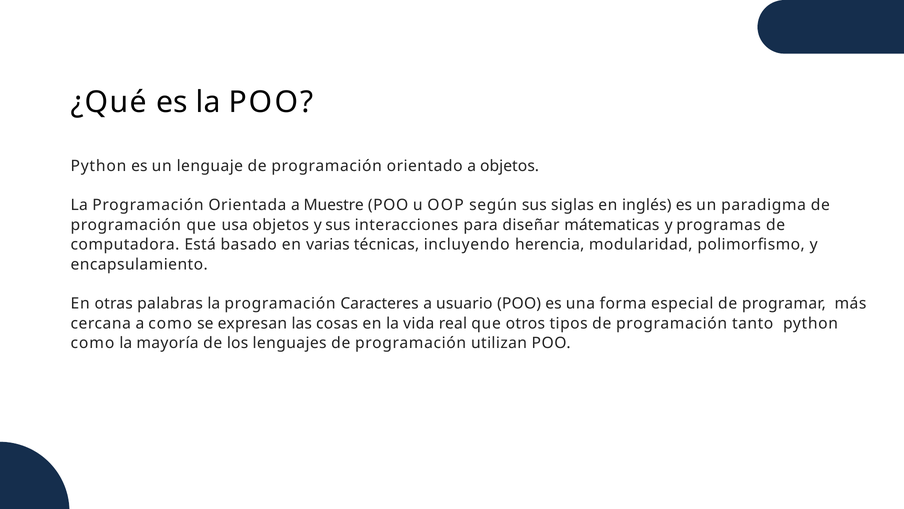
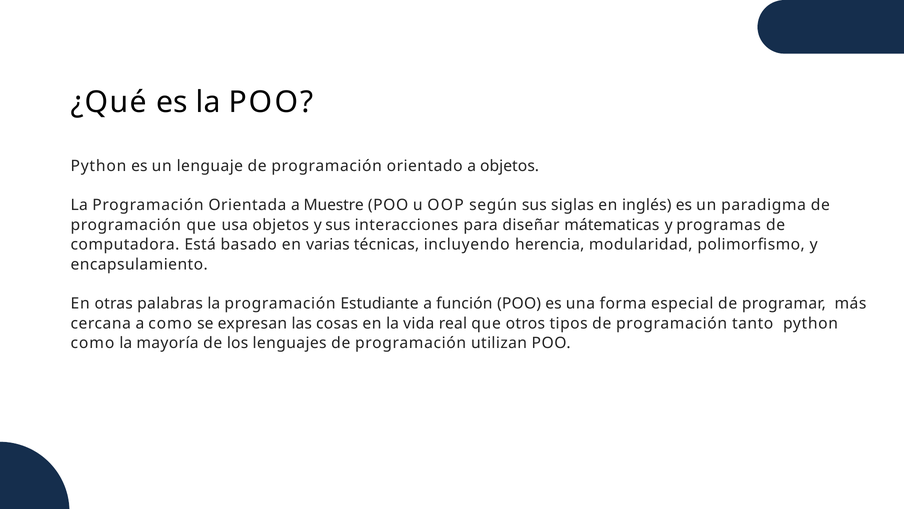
Caracteres: Caracteres -> Estudiante (379, 303)
usuario: usuario -> función (464, 303)
